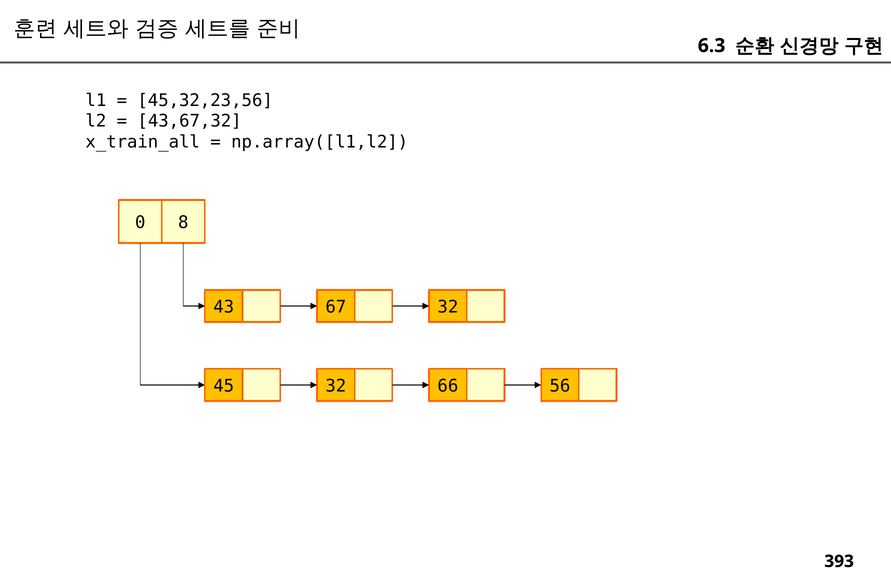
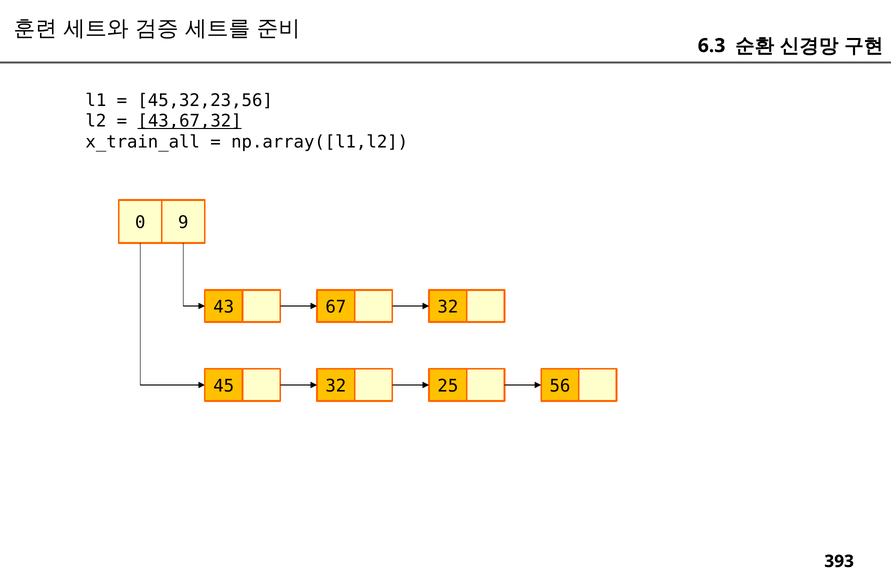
43,67,32 underline: none -> present (190, 121)
8: 8 -> 9 (183, 223)
66: 66 -> 25 (448, 386)
